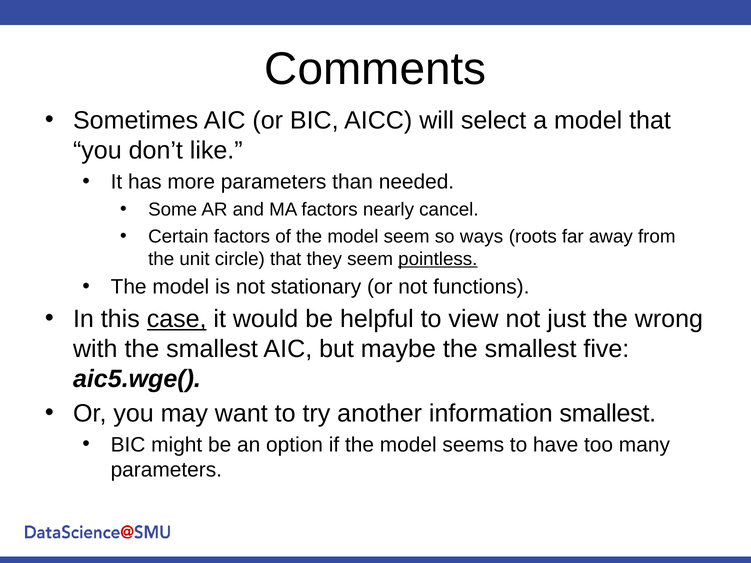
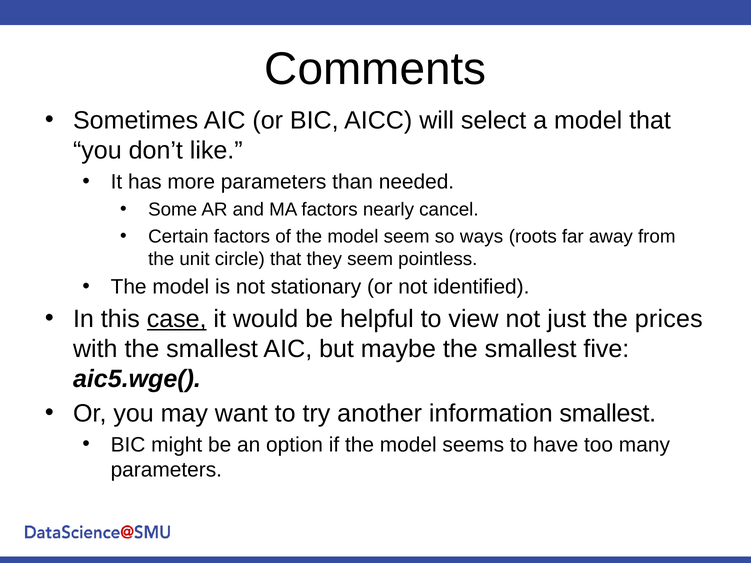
pointless underline: present -> none (438, 259)
functions: functions -> identified (481, 287)
wrong: wrong -> prices (669, 319)
